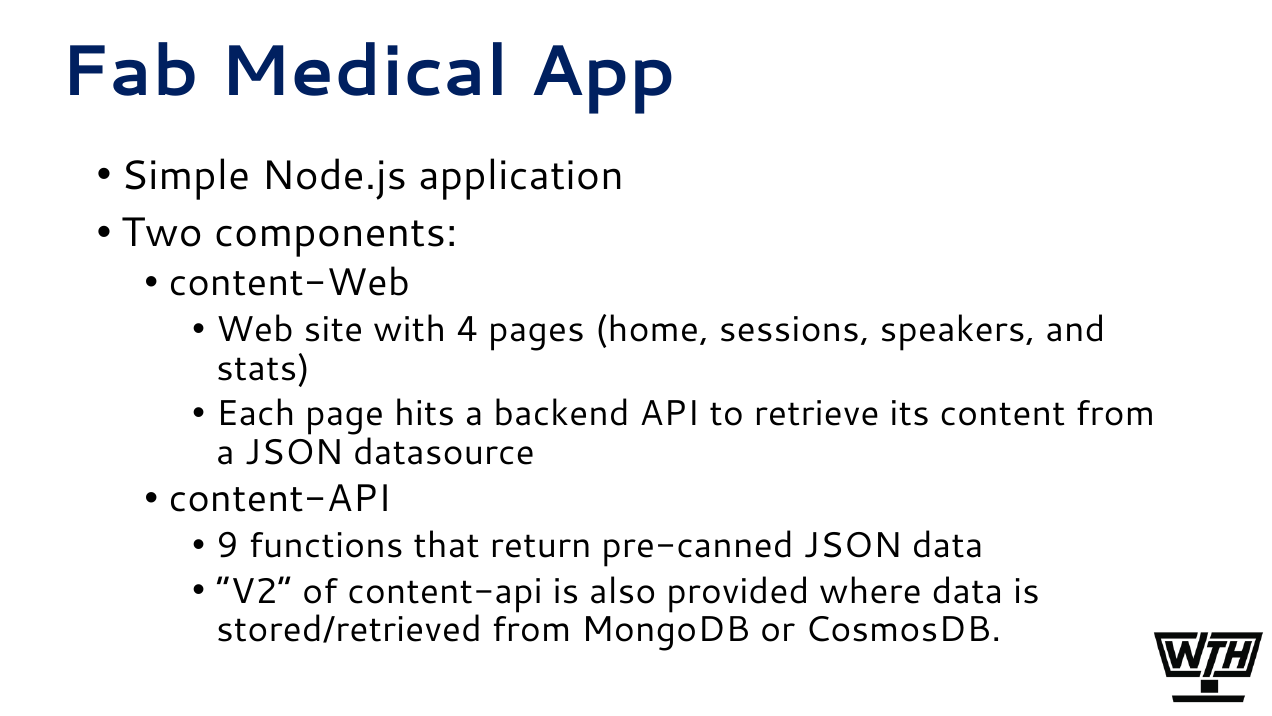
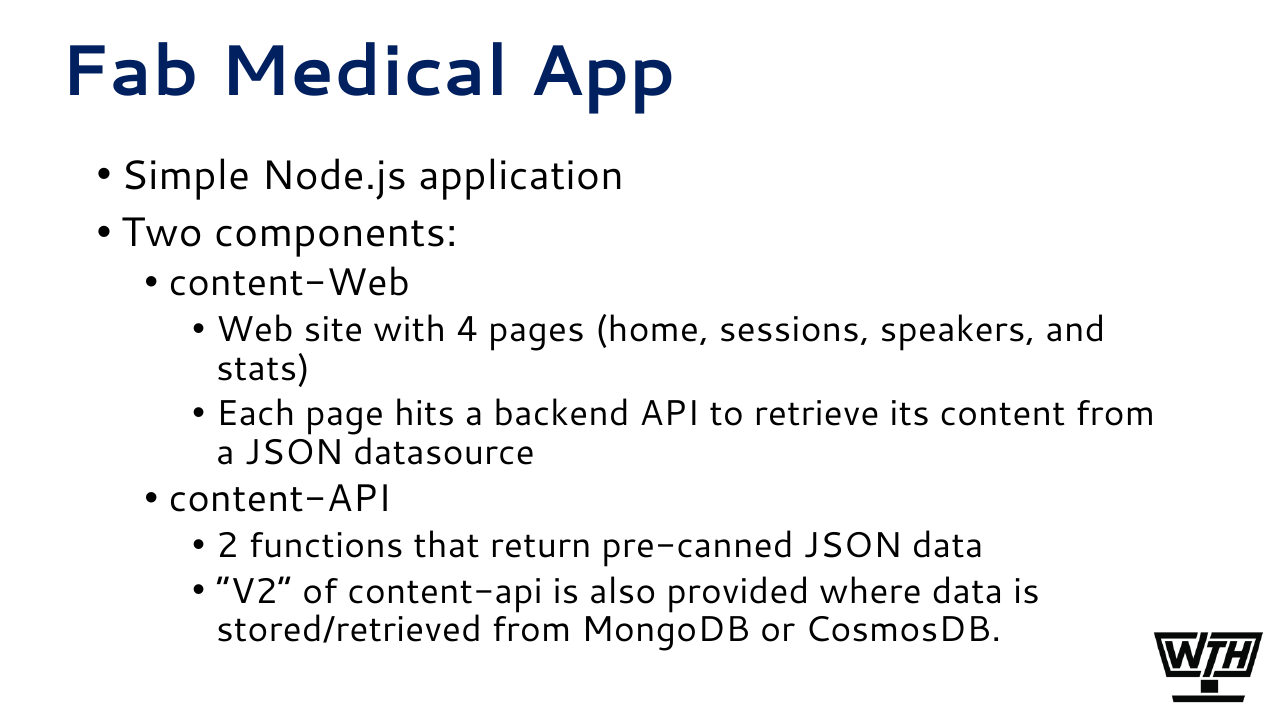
9: 9 -> 2 (228, 546)
